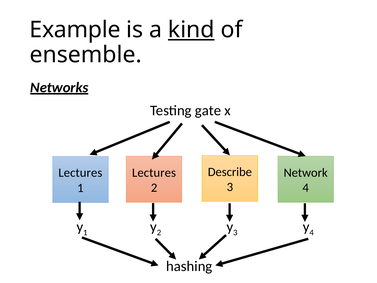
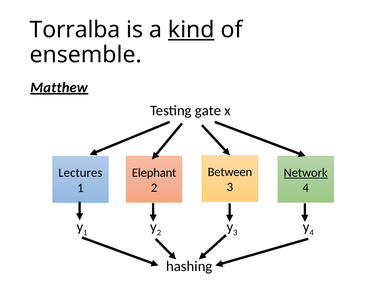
Example: Example -> Torralba (75, 30)
Networks: Networks -> Matthew (59, 87)
Describe: Describe -> Between (230, 172)
Lectures: Lectures -> Elephant (154, 172)
Network underline: none -> present (306, 172)
